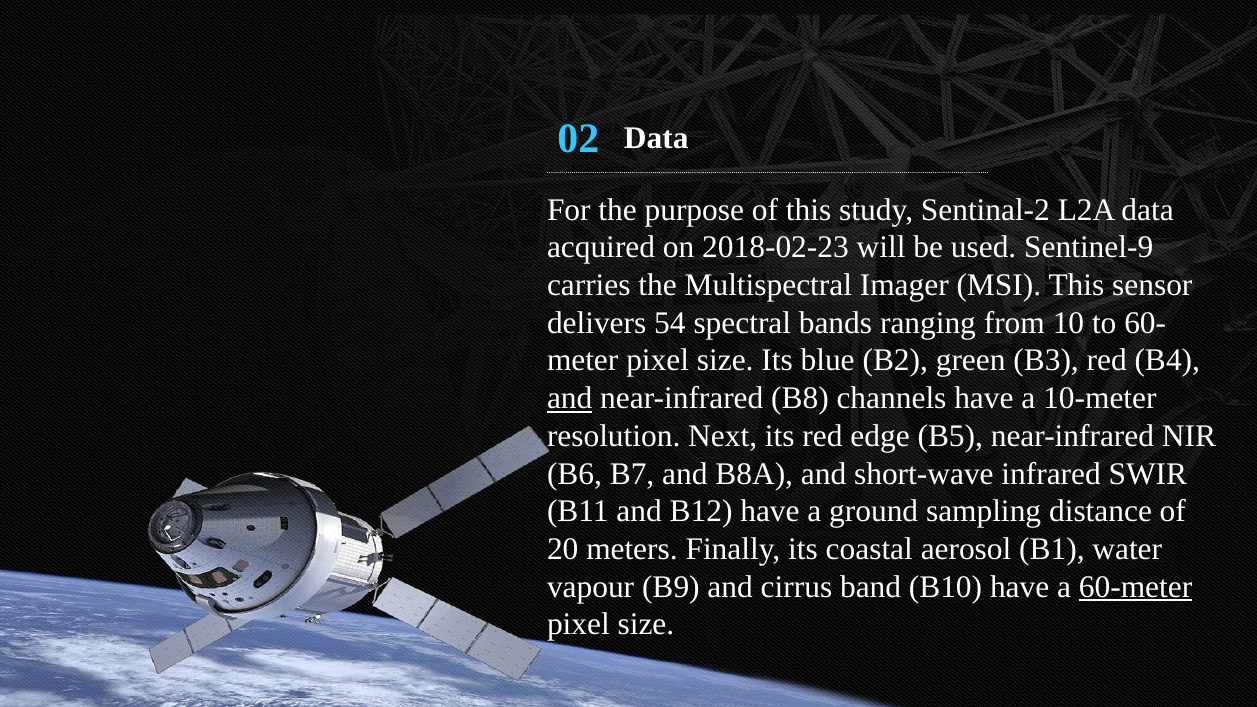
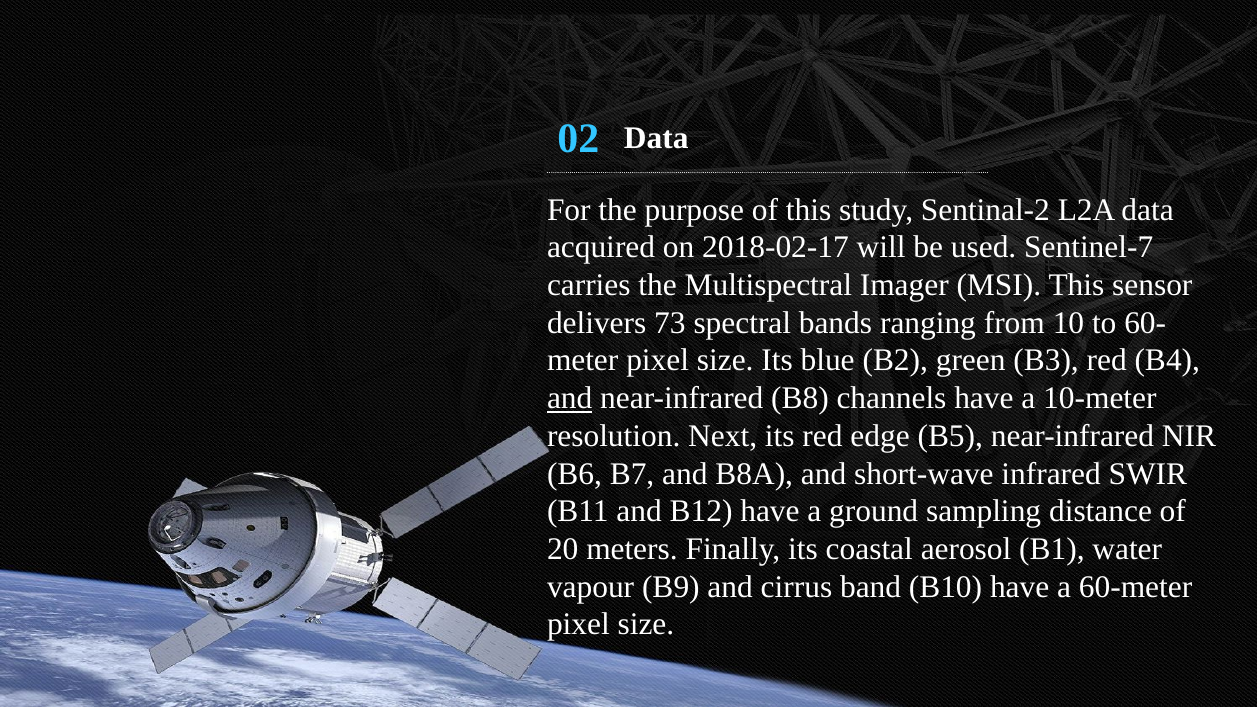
2018-02-23: 2018-02-23 -> 2018-02-17 (776, 247)
Sentinel-9: Sentinel-9 -> Sentinel-7 (1089, 247)
54: 54 -> 73 (670, 323)
60-meter underline: present -> none (1136, 587)
